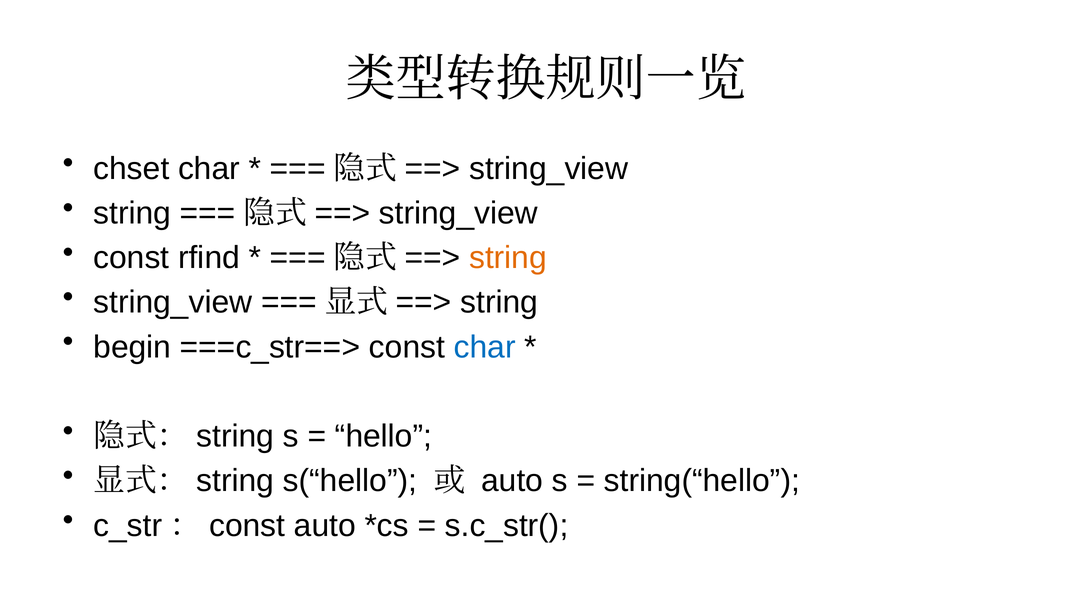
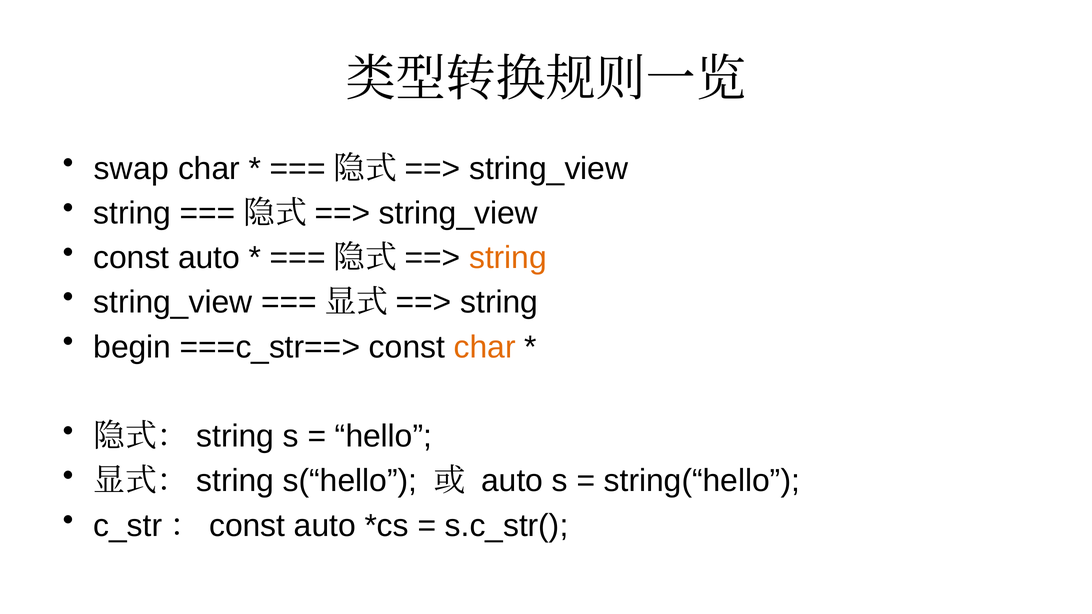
chset: chset -> swap (131, 169)
rfind: rfind -> auto (209, 258)
char colour: blue -> orange (485, 347)
